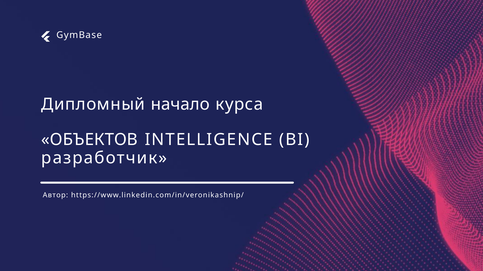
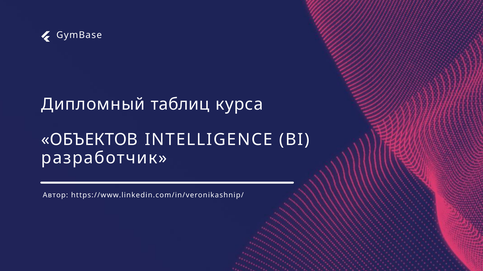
начало: начало -> таблиц (180, 105)
